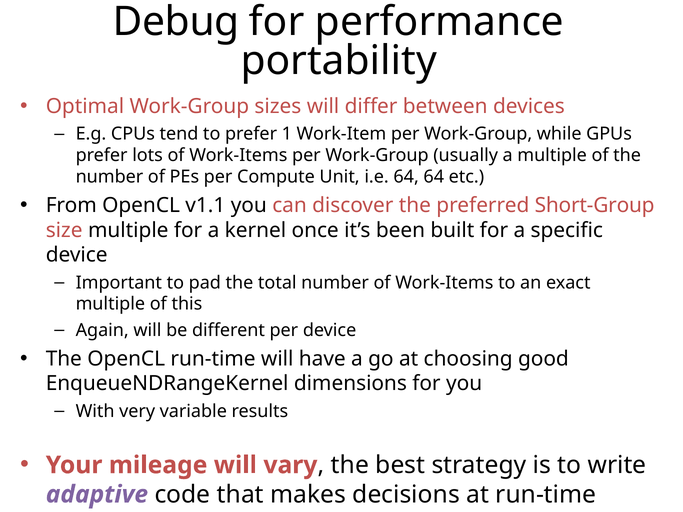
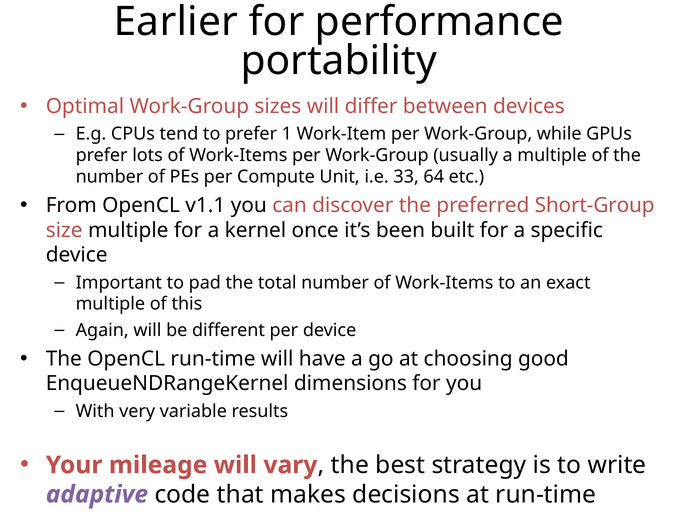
Debug: Debug -> Earlier (176, 22)
i.e 64: 64 -> 33 (406, 177)
